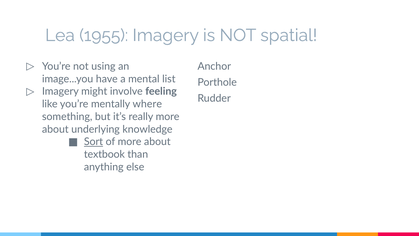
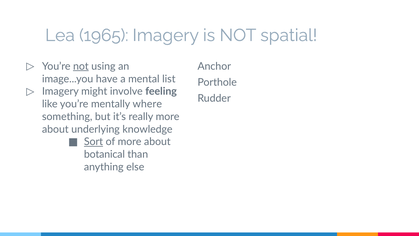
1955: 1955 -> 1965 (104, 35)
not underline: none -> present (81, 66)
textbook: textbook -> botanical (104, 154)
